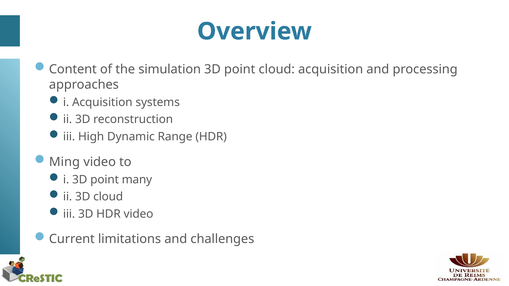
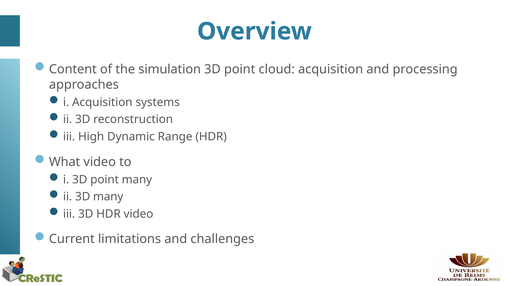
Ming: Ming -> What (65, 162)
3D cloud: cloud -> many (108, 197)
